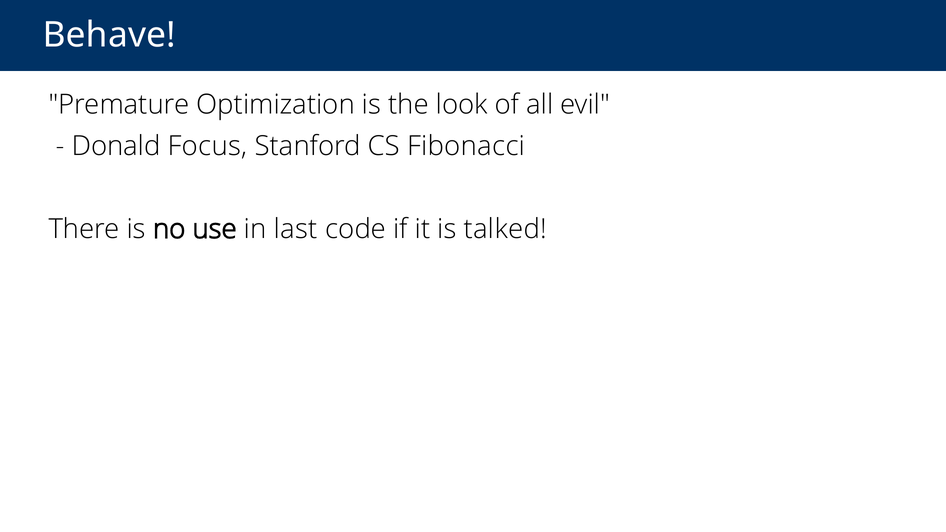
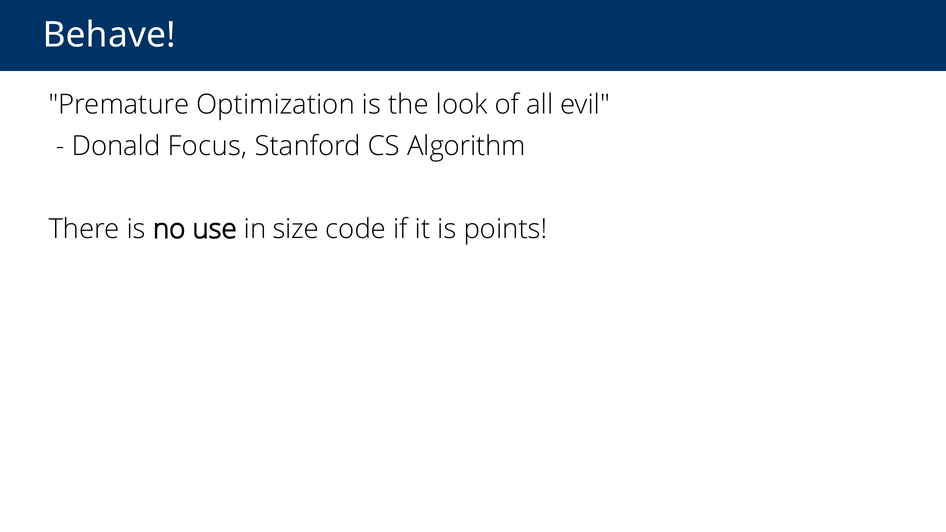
Fibonacci: Fibonacci -> Algorithm (466, 146)
last: last -> size (296, 229)
talked: talked -> points (505, 229)
